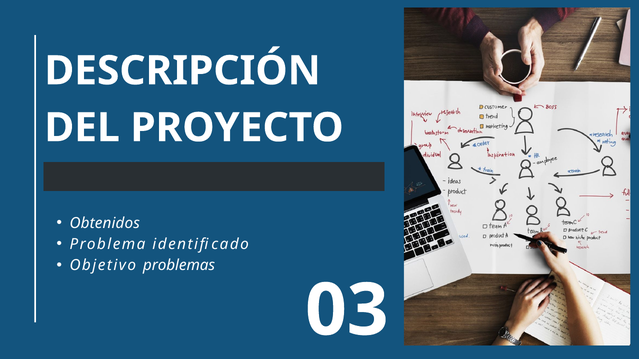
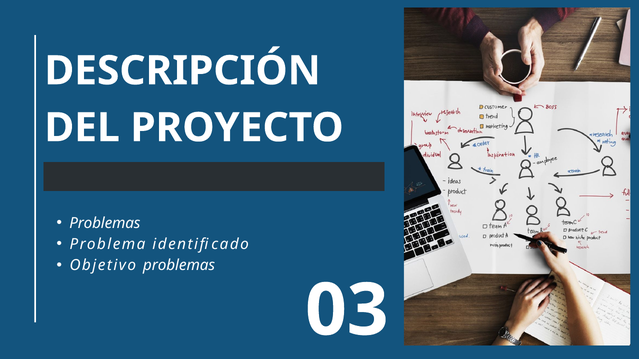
Obtenidos: Obtenidos -> Problemas (105, 223)
